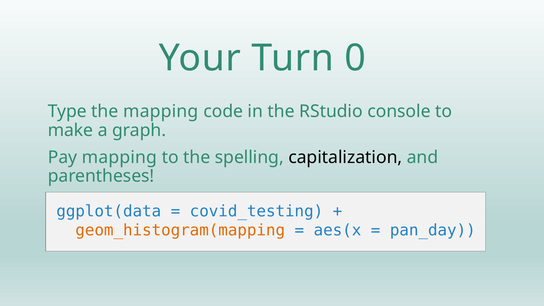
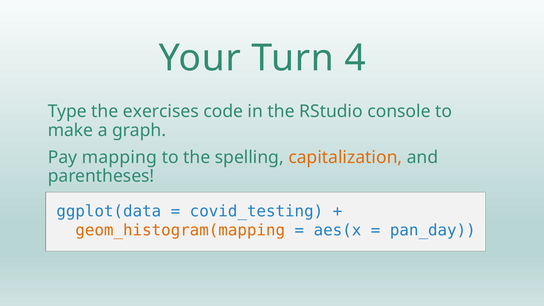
0: 0 -> 4 (355, 58)
the mapping: mapping -> exercises (161, 111)
capitalization colour: black -> orange (345, 157)
